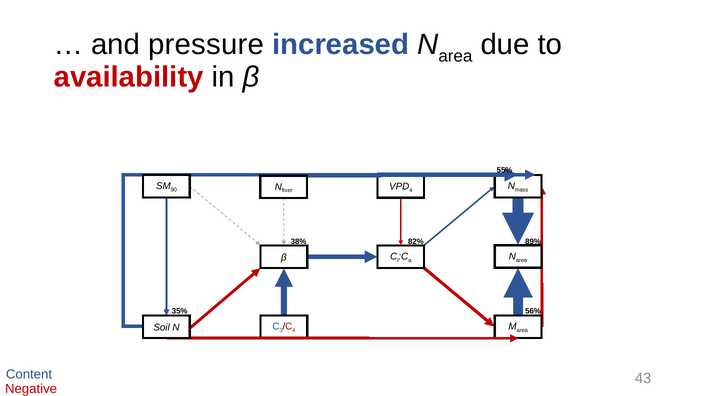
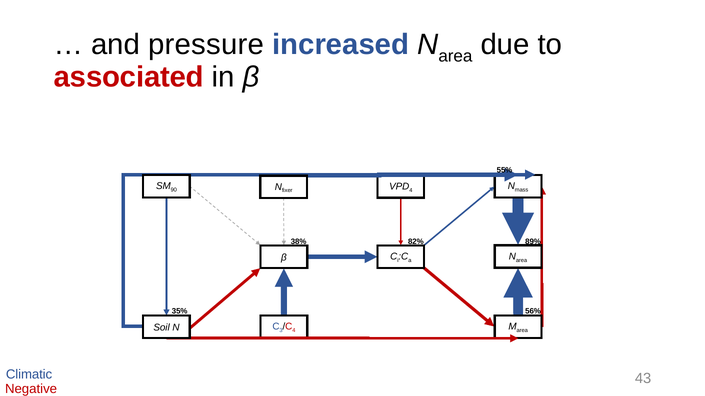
availability: availability -> associated (129, 77)
Content: Content -> Climatic (29, 375)
